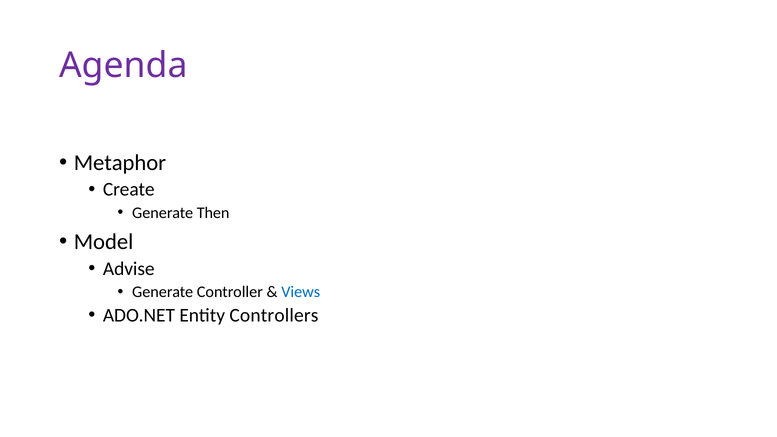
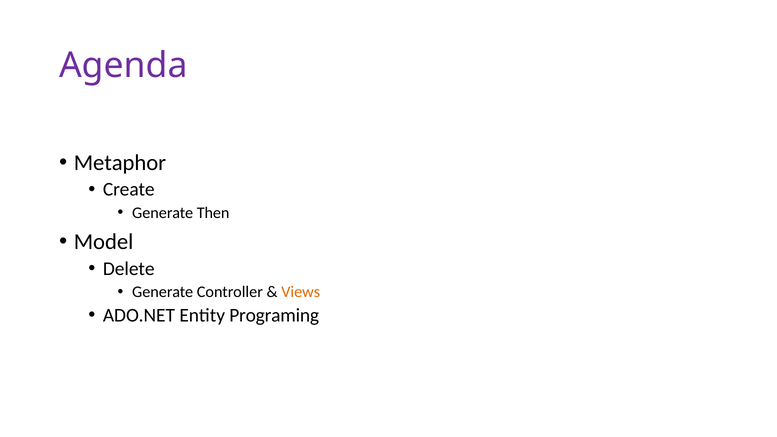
Advise: Advise -> Delete (129, 269)
Views colour: blue -> orange (301, 292)
Controllers: Controllers -> Programing (274, 315)
